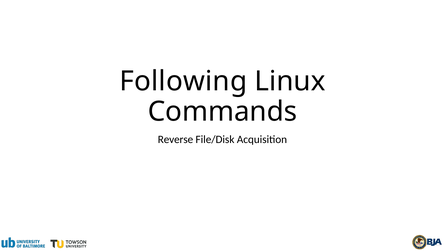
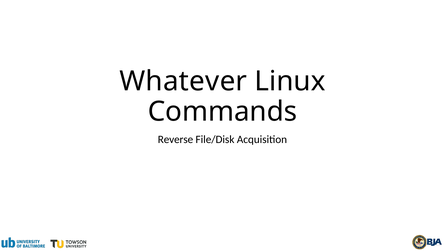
Following: Following -> Whatever (183, 81)
